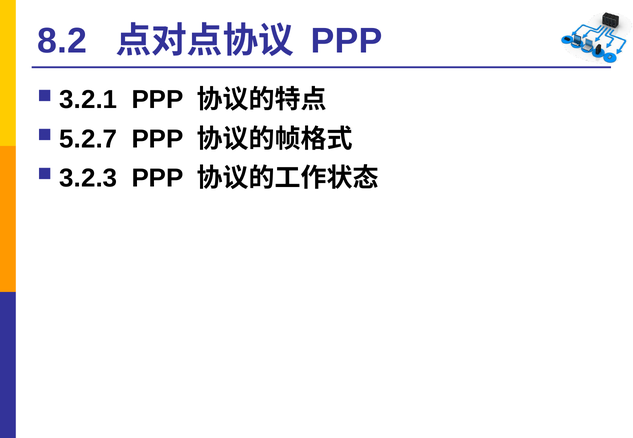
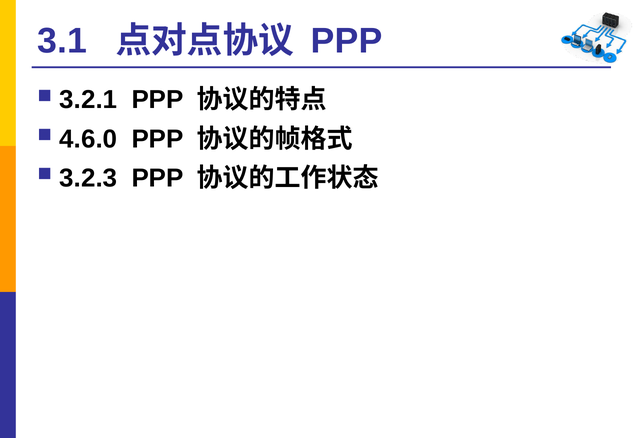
8.2: 8.2 -> 3.1 (62, 41)
5.2.7: 5.2.7 -> 4.6.0 (88, 139)
